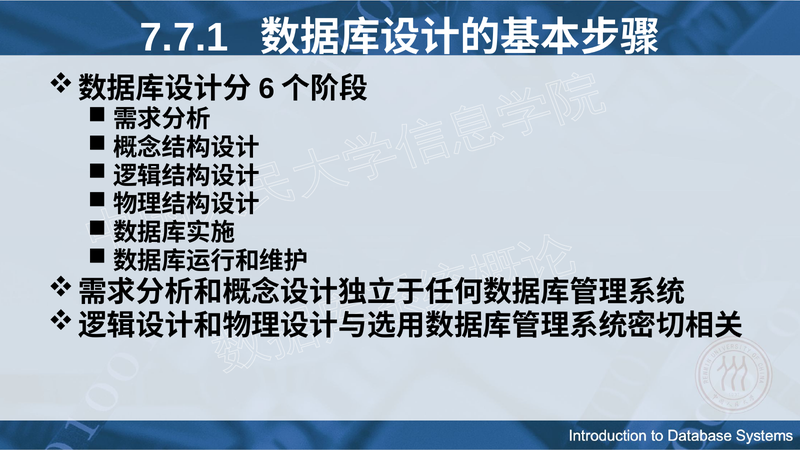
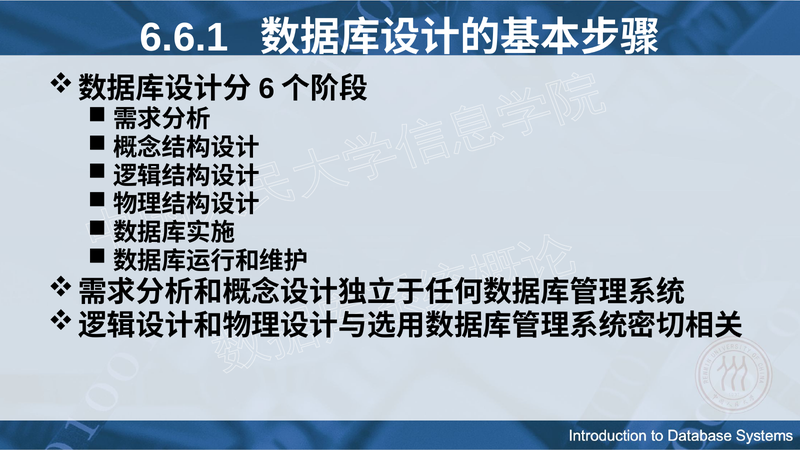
7.7.1: 7.7.1 -> 6.6.1 (184, 38)
